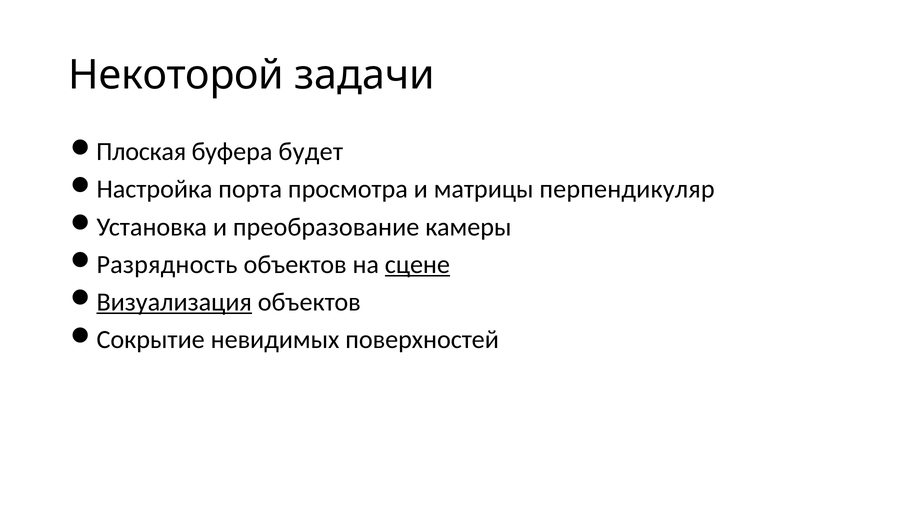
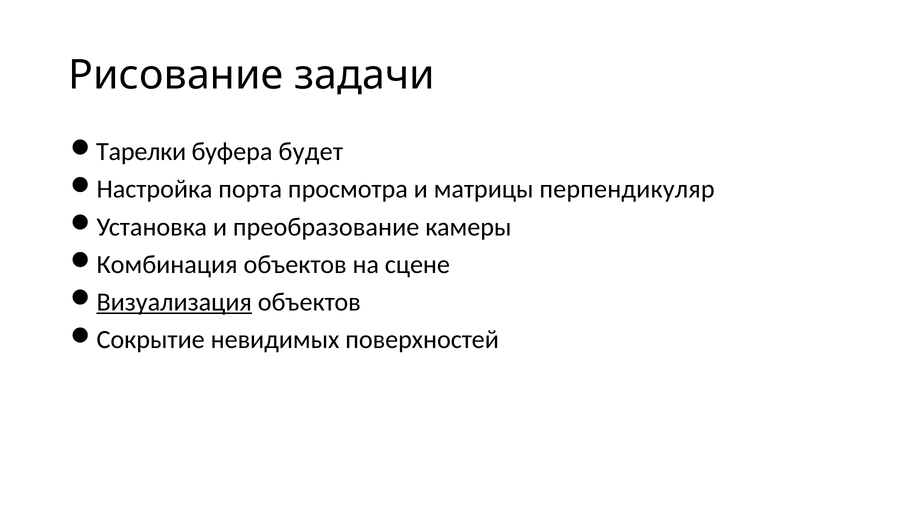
Некоторой: Некоторой -> Рисование (176, 75)
Плоская: Плоская -> Тарелки (141, 152)
Разрядность: Разрядность -> Комбинация (167, 265)
сцене underline: present -> none (417, 265)
